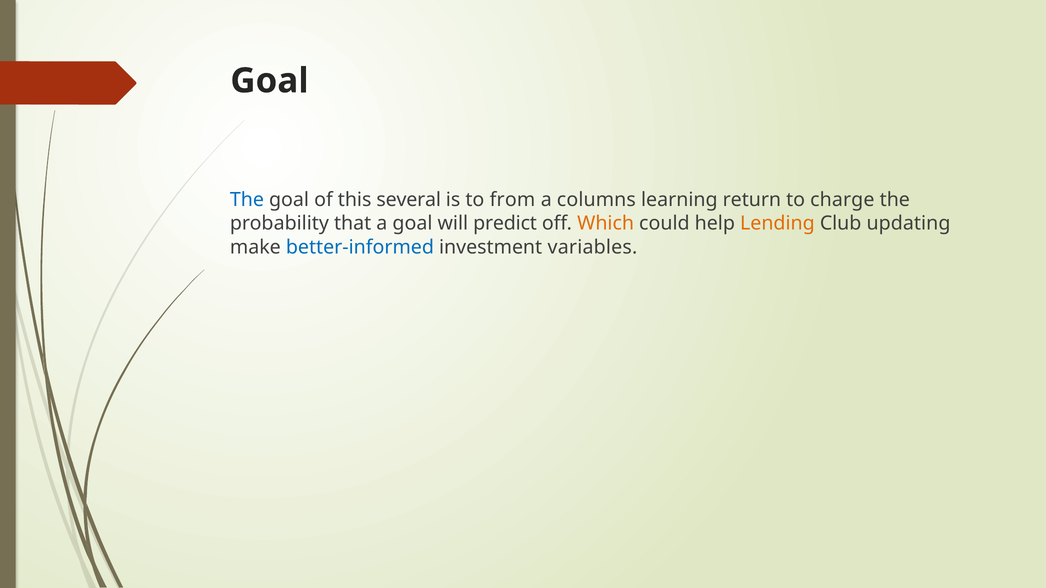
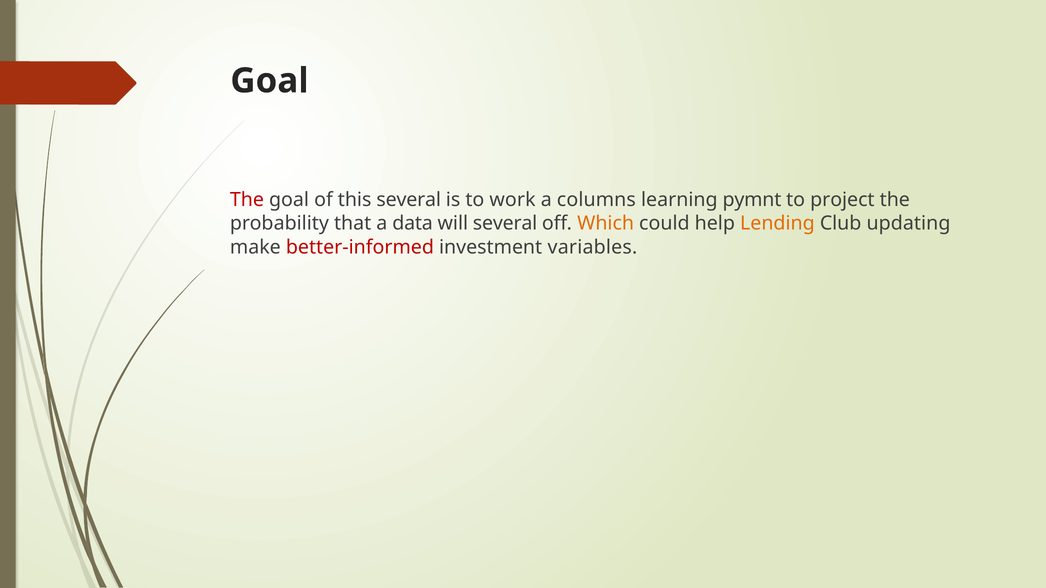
The colour: blue -> red (247, 200)
from: from -> work (513, 200)
return: return -> pymnt (752, 200)
charge: charge -> project (842, 200)
a goal: goal -> data (413, 224)
will predict: predict -> several (505, 224)
better-informed colour: blue -> red (360, 247)
